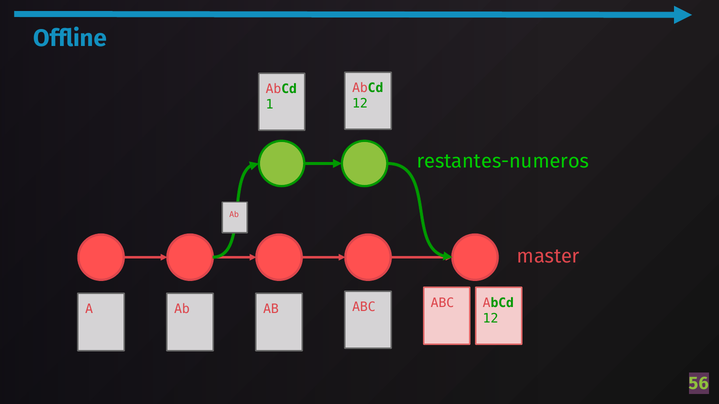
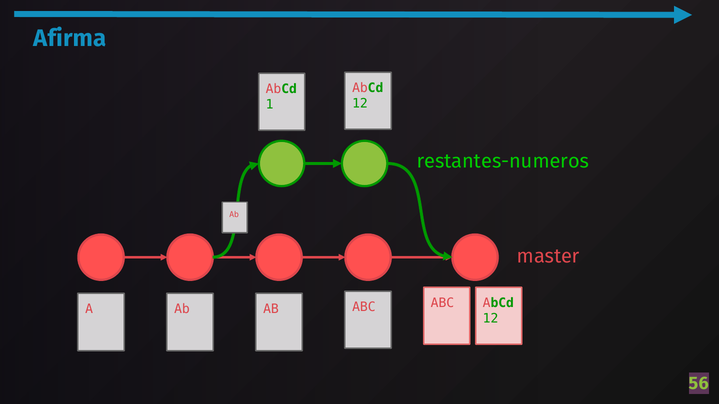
Offline: Offline -> Afirma (70, 38)
